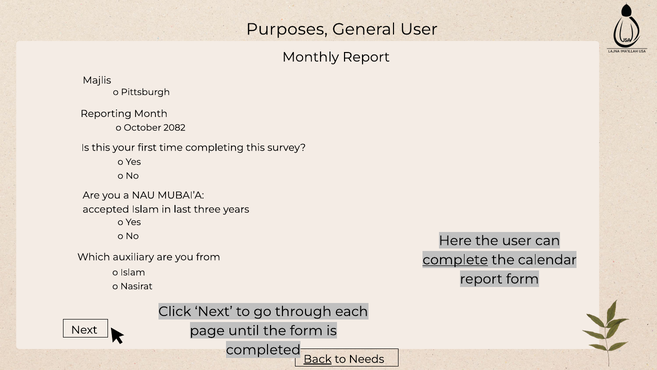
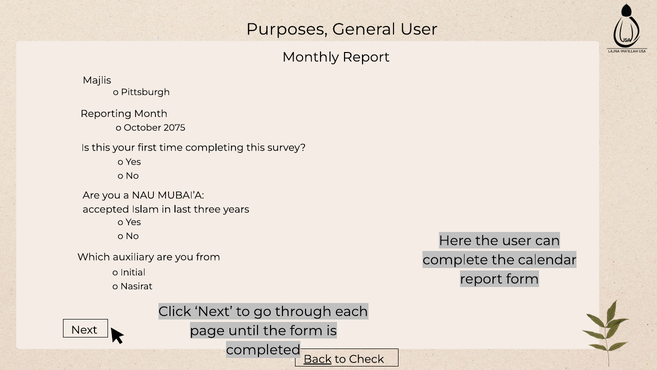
2082: 2082 -> 2075 (174, 127)
complete underline: present -> none (455, 260)
o Islam: Islam -> Initial (133, 272)
Needs: Needs -> Check (367, 359)
